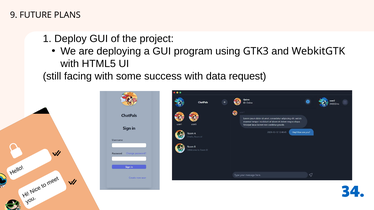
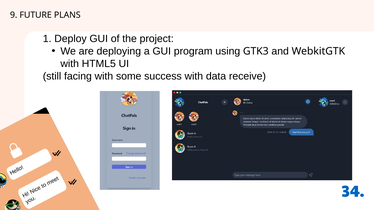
request: request -> receive (247, 76)
